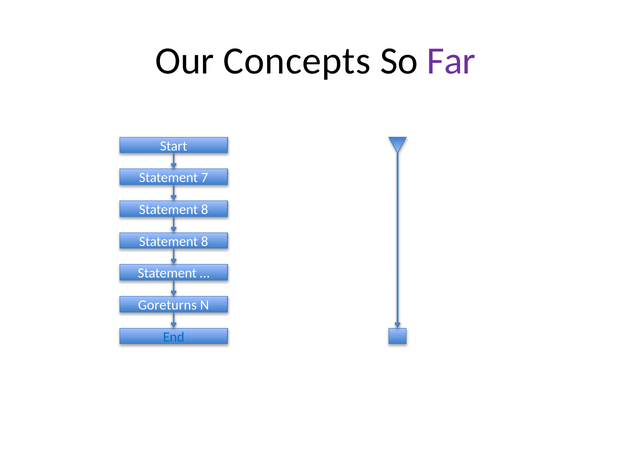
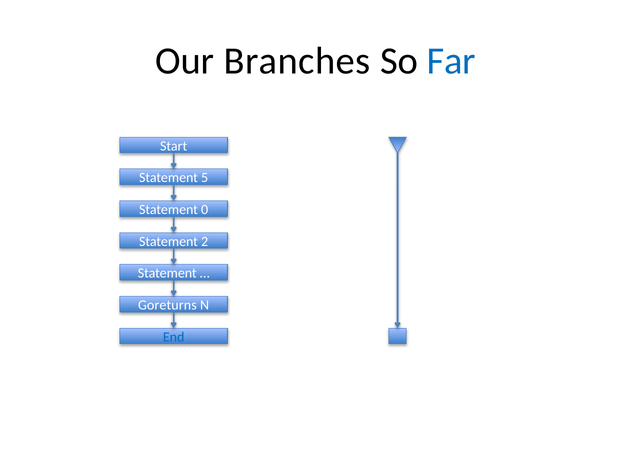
Concepts: Concepts -> Branches (297, 61)
Far colour: purple -> blue (451, 61)
7: 7 -> 5 (205, 177)
8: 8 -> 0 (205, 209)
8: 8 -> 2 (205, 241)
